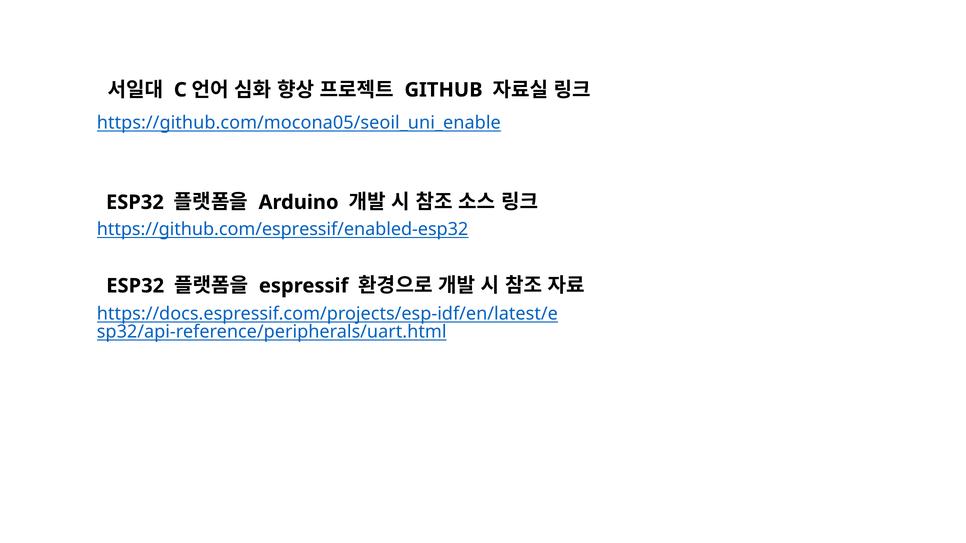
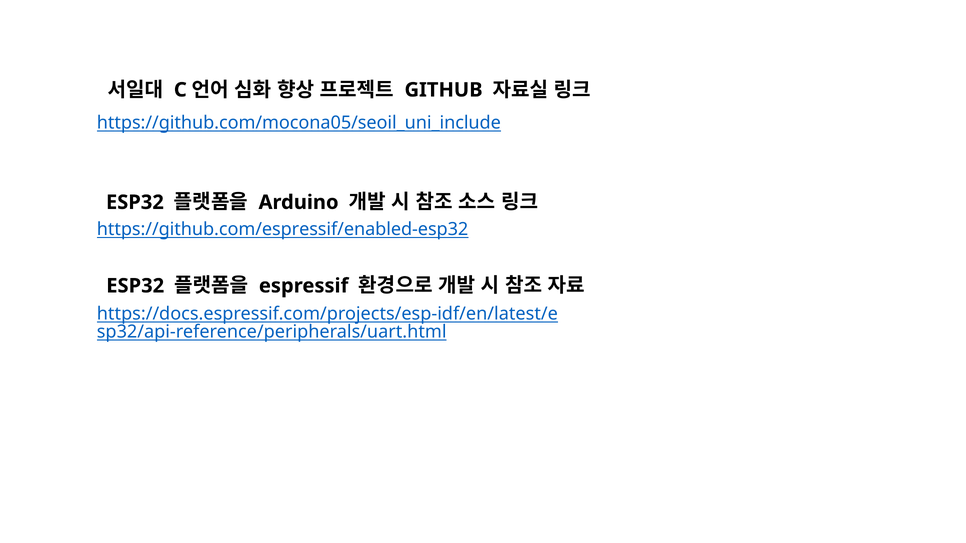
https://github.com/mocona05/seoil_uni_enable: https://github.com/mocona05/seoil_uni_enable -> https://github.com/mocona05/seoil_uni_include (299, 123)
